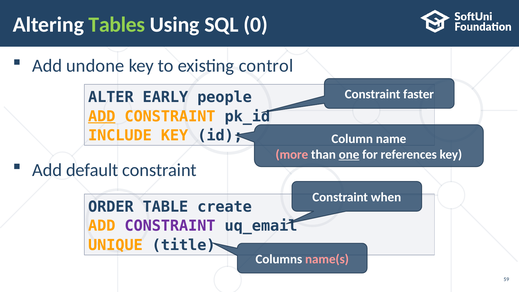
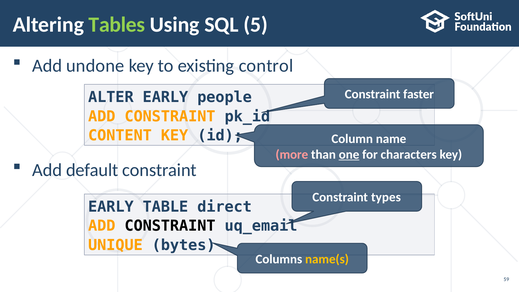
0: 0 -> 5 (256, 25)
ADD underline: present -> none (102, 116)
INCLUDE: INCLUDE -> CONTENT (120, 135)
references: references -> characters (409, 154)
when: when -> types (386, 197)
ORDER: ORDER -> EARLY (111, 207)
create: create -> direct (225, 207)
CONSTRAINT colour: purple -> black (170, 226)
title: title -> bytes (184, 245)
name(s colour: pink -> yellow (327, 259)
